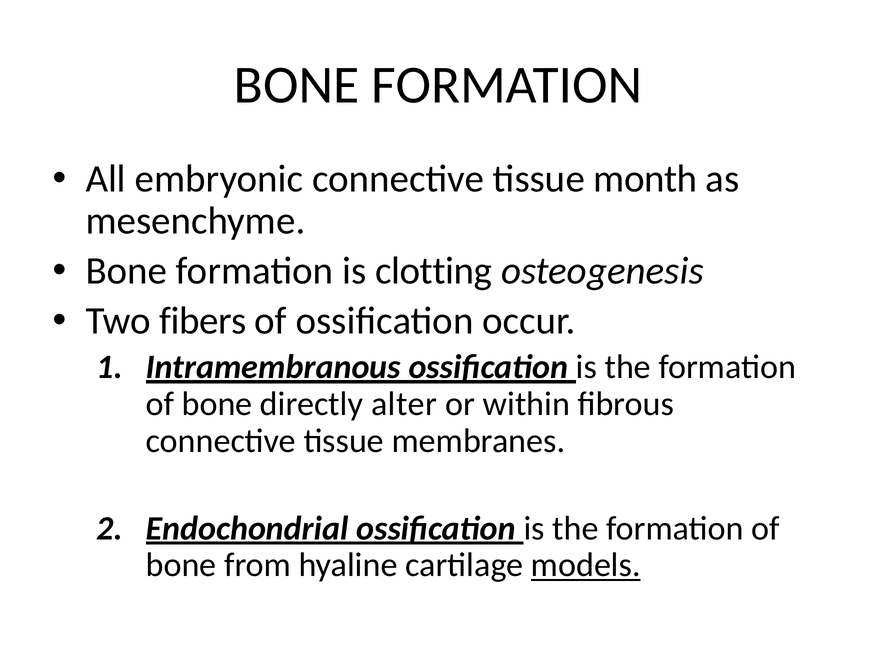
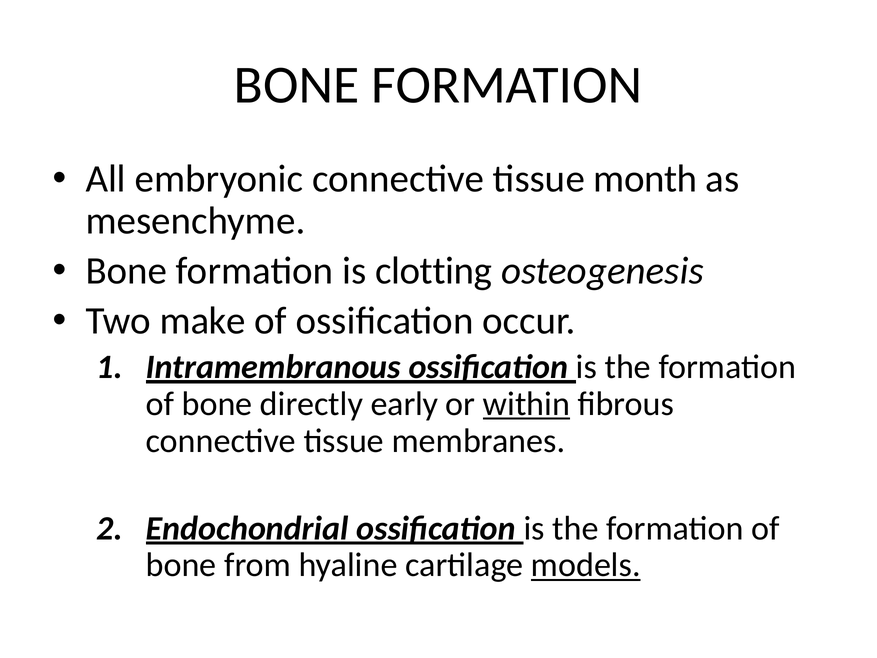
fibers: fibers -> make (203, 321)
alter: alter -> early (404, 404)
within underline: none -> present (526, 404)
